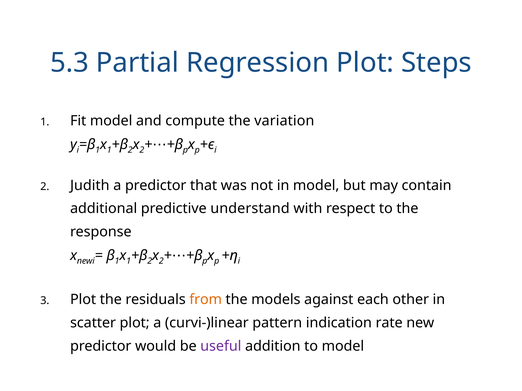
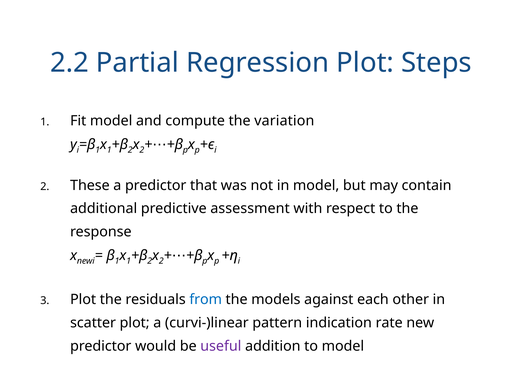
5.3: 5.3 -> 2.2 (69, 63)
Judith: Judith -> These (90, 186)
understand: understand -> assessment (250, 209)
from colour: orange -> blue (206, 300)
